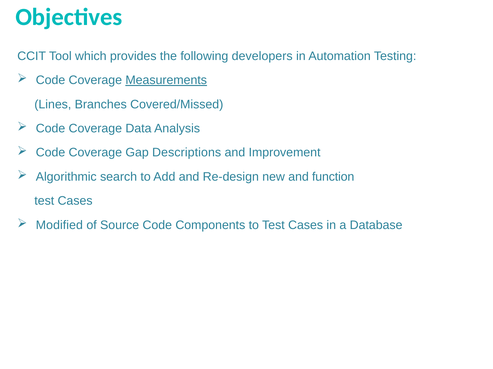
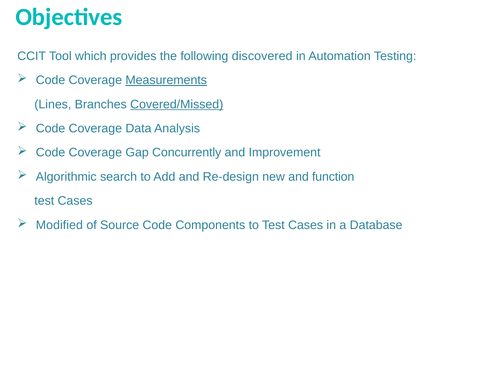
developers: developers -> discovered (262, 56)
Covered/Missed underline: none -> present (177, 105)
Descriptions: Descriptions -> Concurrently (187, 153)
